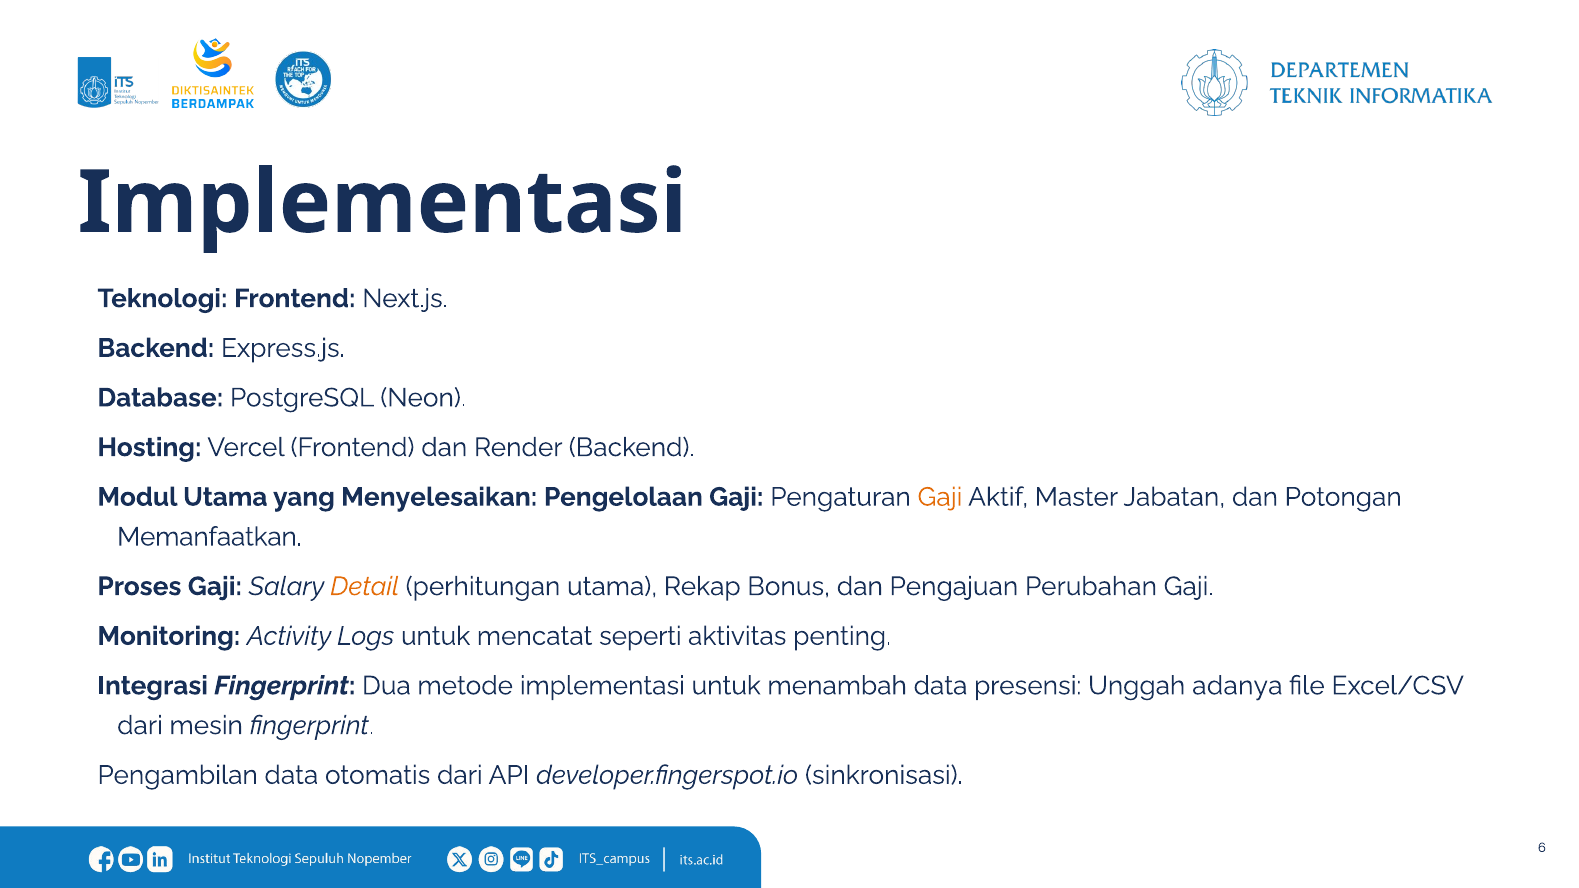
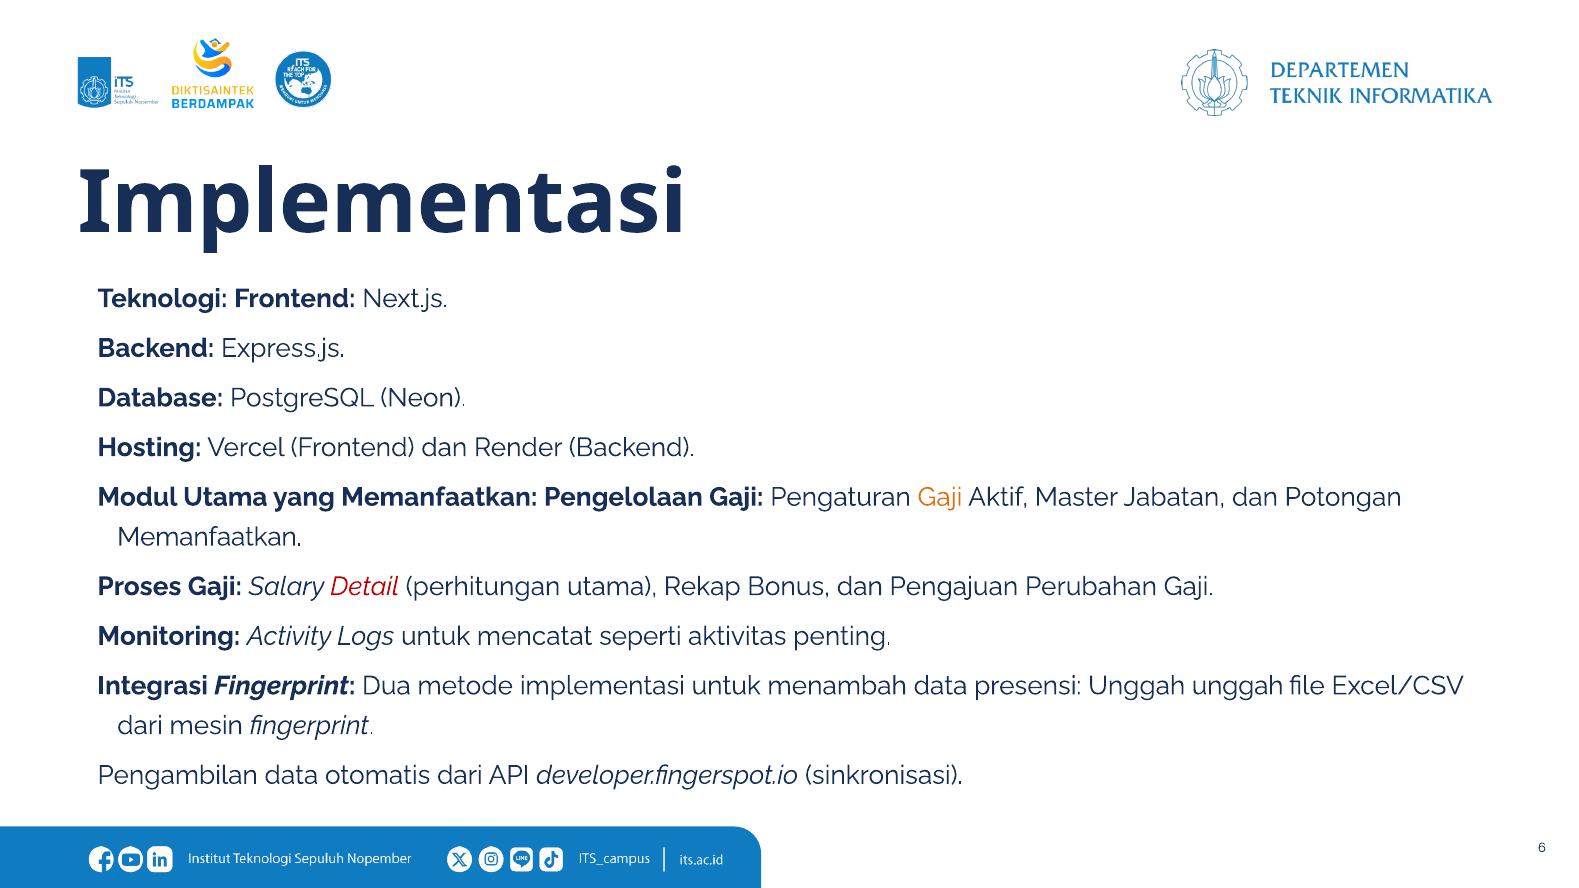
yang Menyelesaikan: Menyelesaikan -> Memanfaatkan (439, 497)
Detail colour: orange -> red (365, 587)
Unggah adanya: adanya -> unggah (1238, 686)
